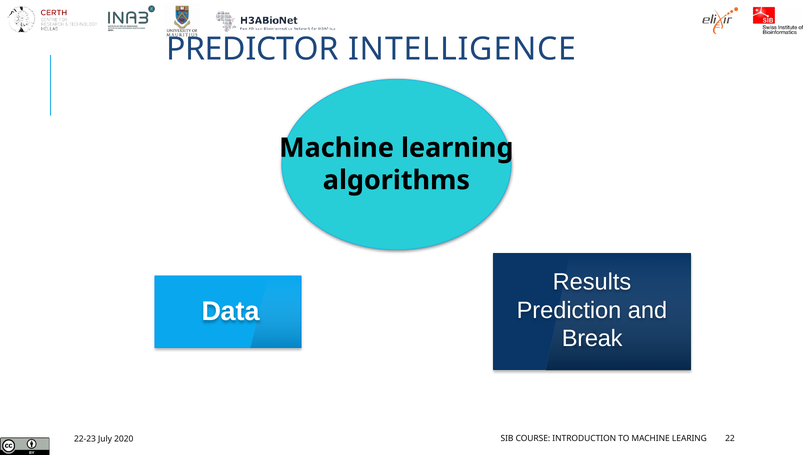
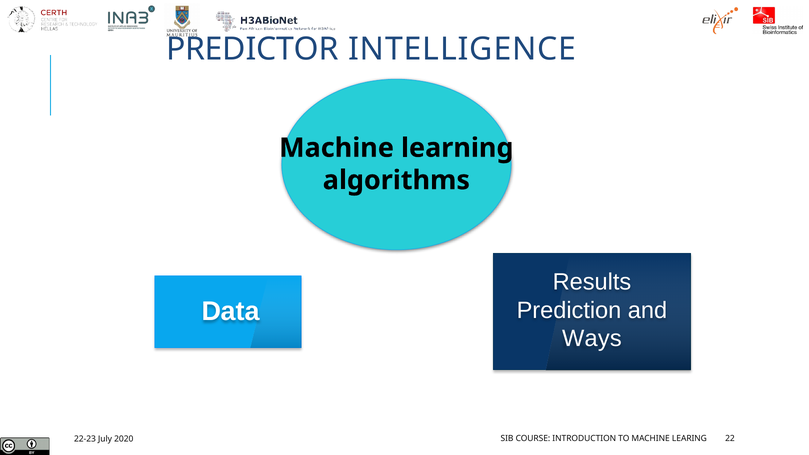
Break: Break -> Ways (592, 339)
